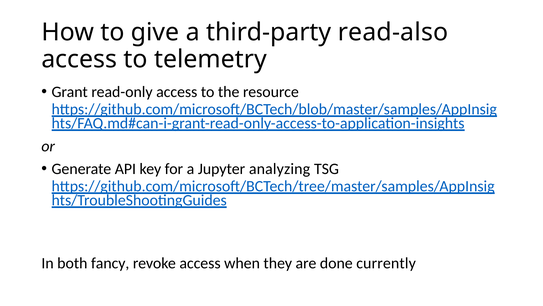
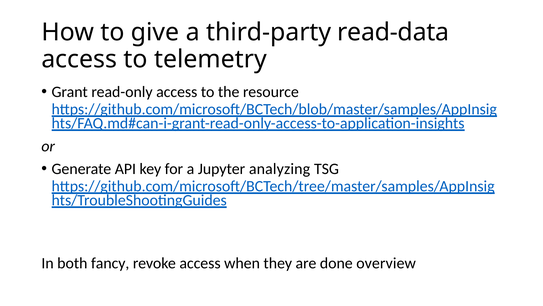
read-also: read-also -> read-data (393, 32)
currently: currently -> overview (386, 263)
